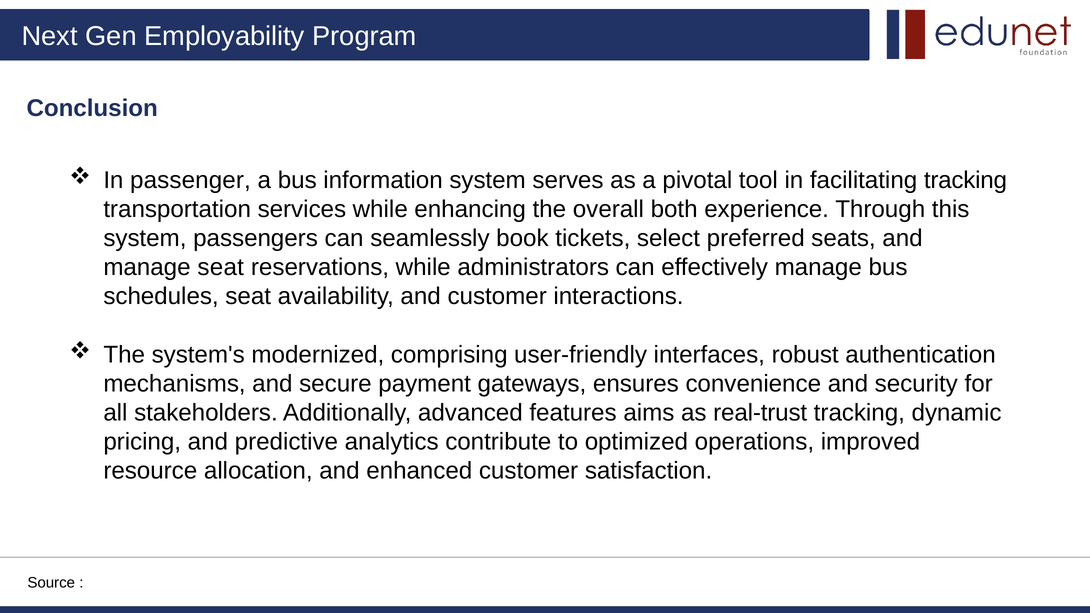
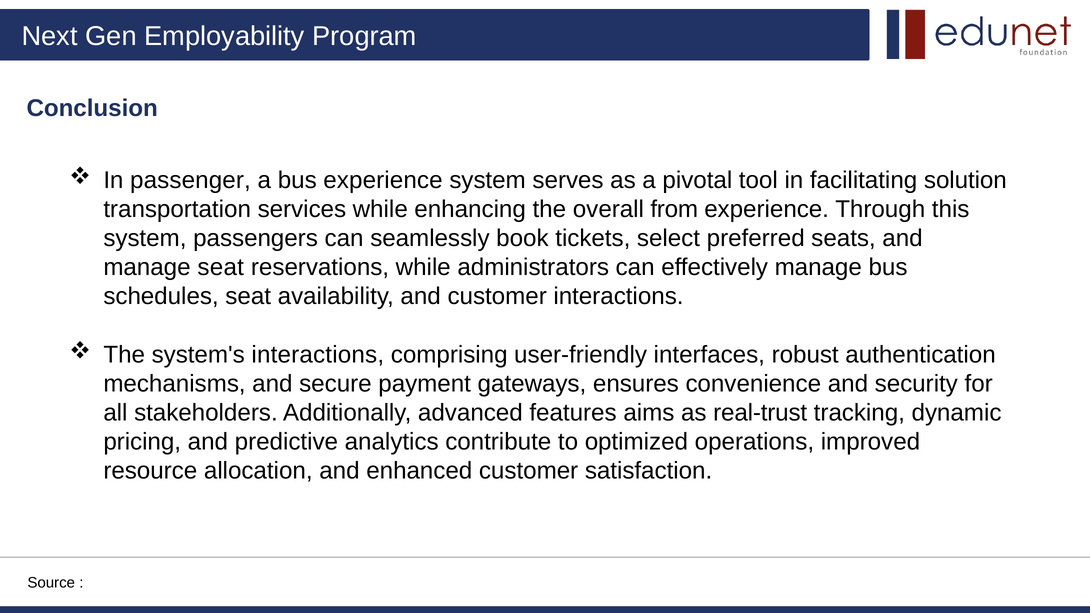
bus information: information -> experience (383, 180)
facilitating tracking: tracking -> solution (965, 180)
both: both -> from (674, 209)
system's modernized: modernized -> interactions (318, 355)
